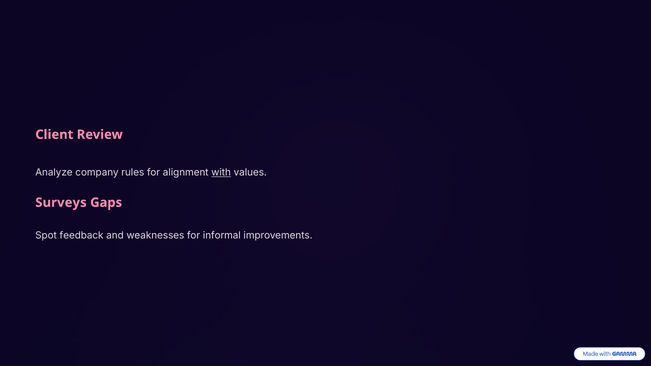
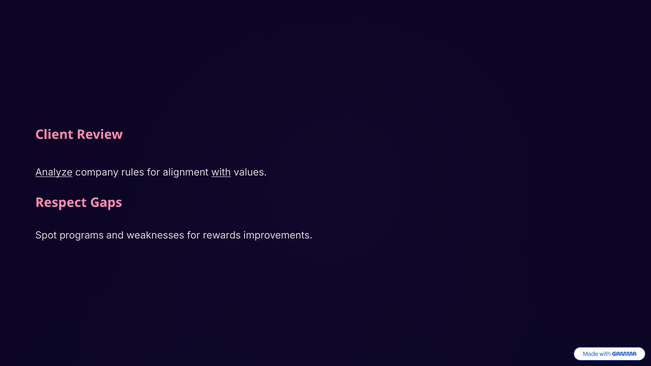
Analyze underline: none -> present (54, 173)
Surveys: Surveys -> Respect (61, 203)
feedback: feedback -> programs (82, 236)
informal: informal -> rewards (222, 236)
